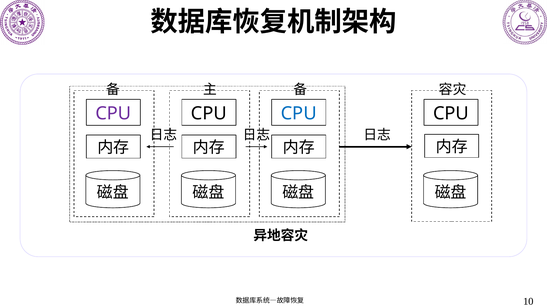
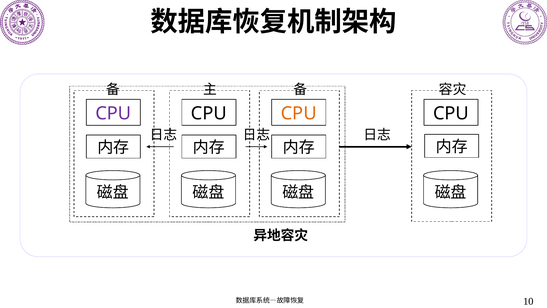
CPU colour: blue -> orange (299, 114)
